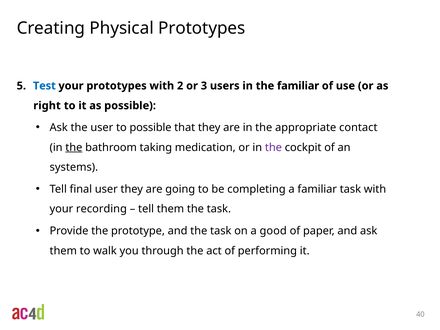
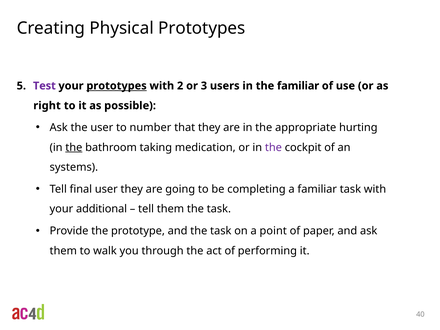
Test colour: blue -> purple (44, 86)
prototypes underline: none -> present (117, 86)
to possible: possible -> number (150, 128)
contact: contact -> hurting (358, 128)
recording: recording -> additional (102, 209)
good: good -> point (273, 231)
